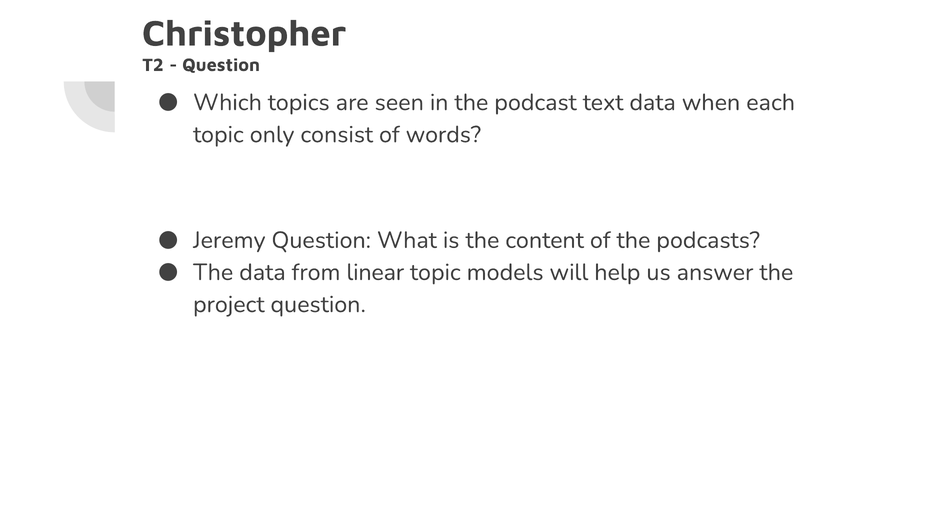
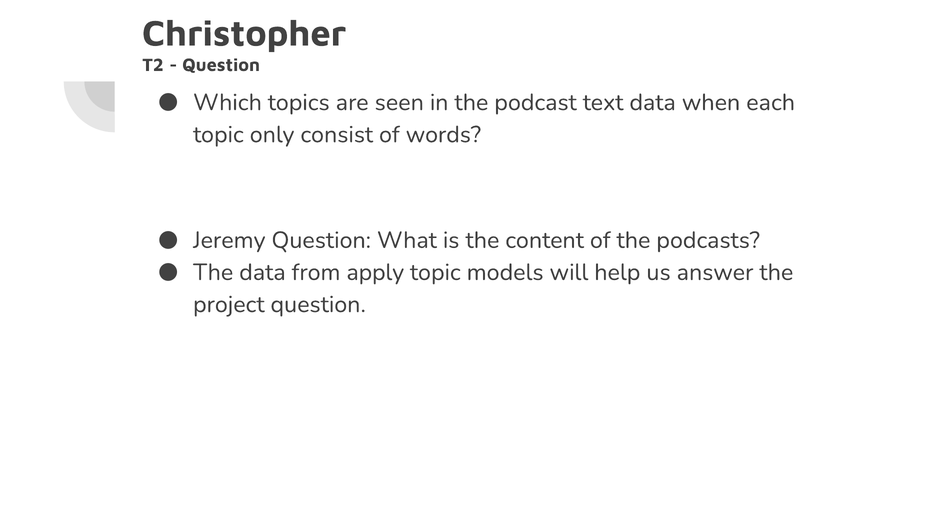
linear: linear -> apply (375, 272)
